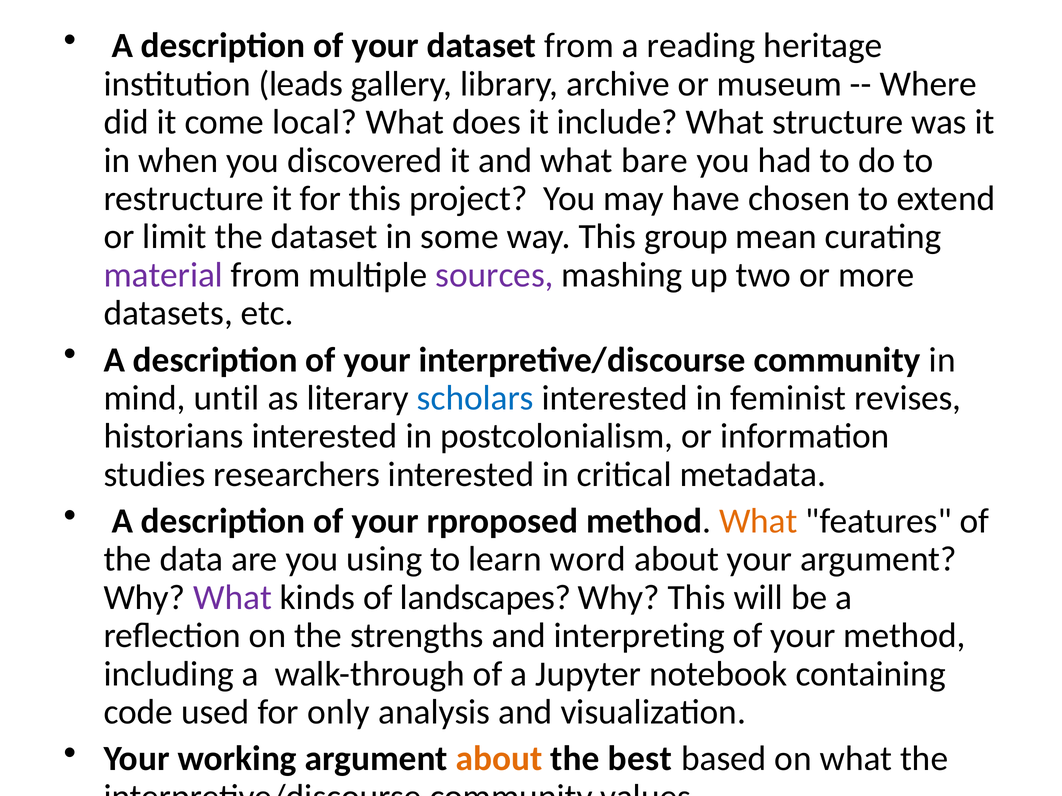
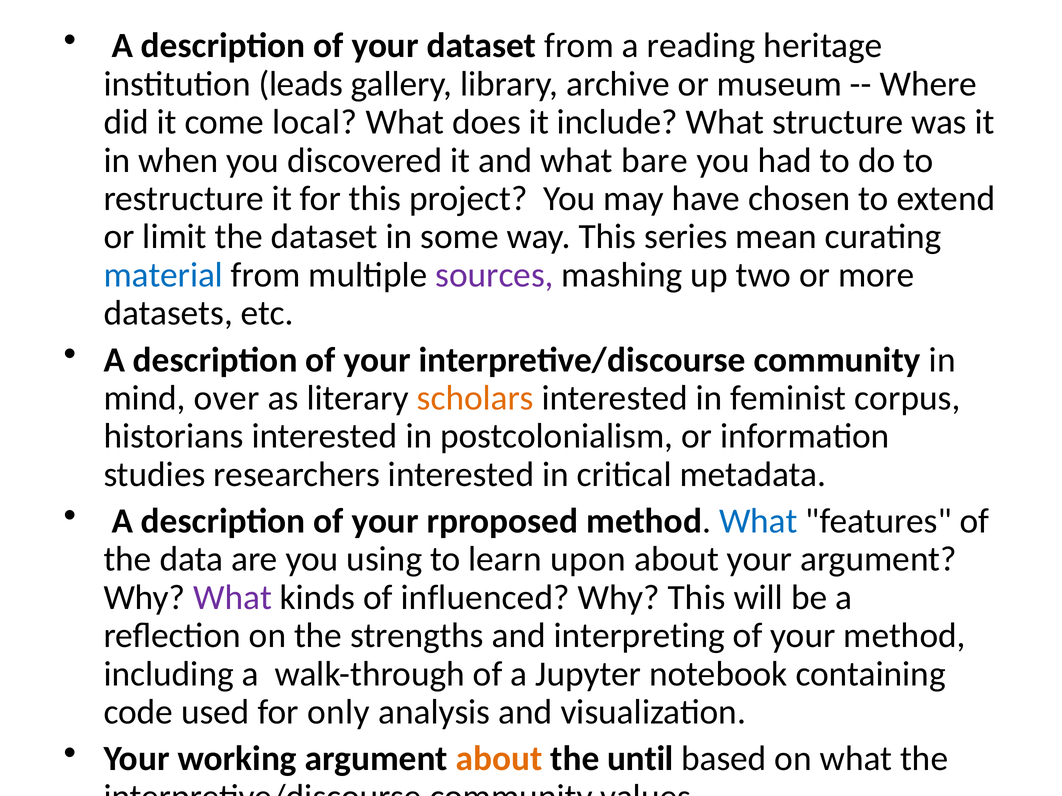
group: group -> series (686, 237)
material colour: purple -> blue (163, 275)
until: until -> over (227, 398)
scholars colour: blue -> orange (475, 398)
revises: revises -> corpus (907, 398)
What colour: orange -> blue (758, 521)
word: word -> upon (588, 560)
landscapes: landscapes -> influenced (485, 598)
best: best -> until (640, 759)
